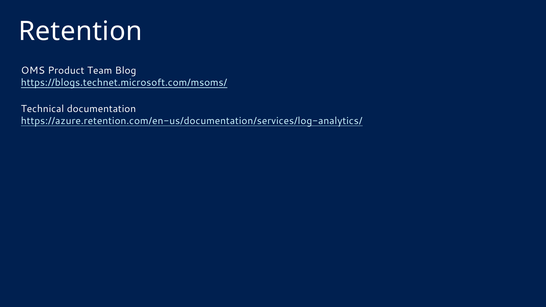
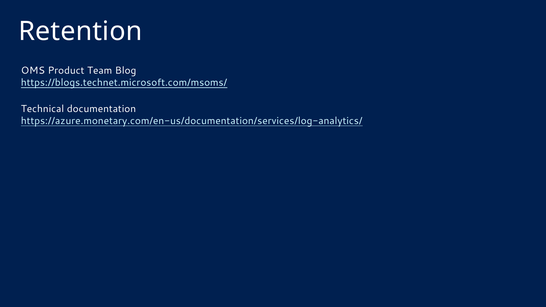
https://azure.retention.com/en-us/documentation/services/log-analytics/: https://azure.retention.com/en-us/documentation/services/log-analytics/ -> https://azure.monetary.com/en-us/documentation/services/log-analytics/ (192, 121)
